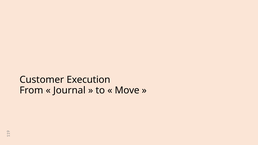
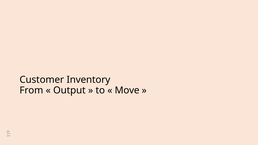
Execution: Execution -> Inventory (88, 80)
Journal: Journal -> Output (69, 90)
